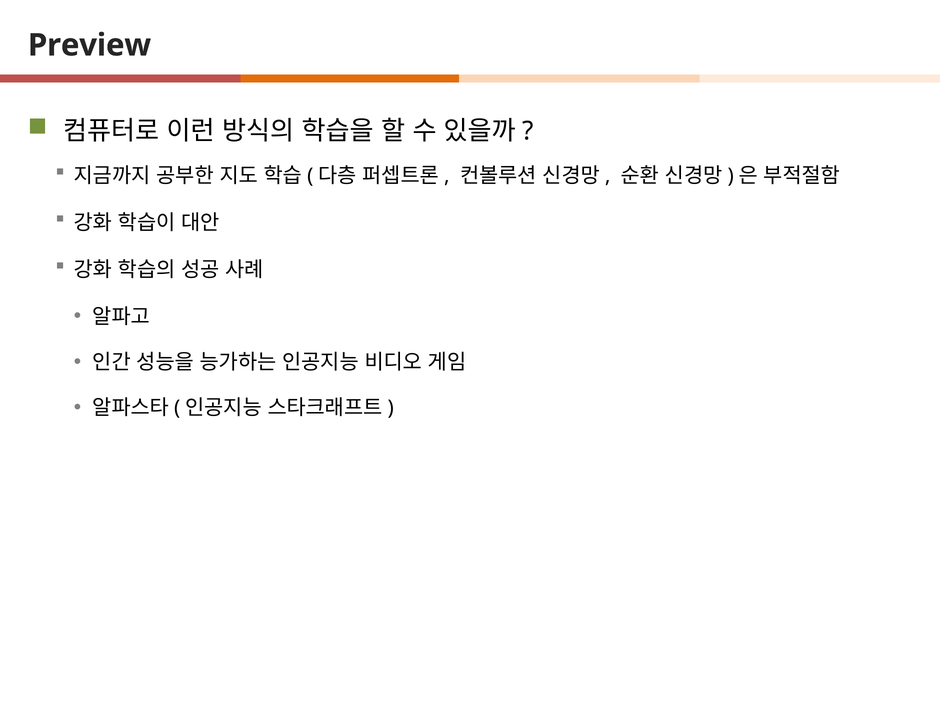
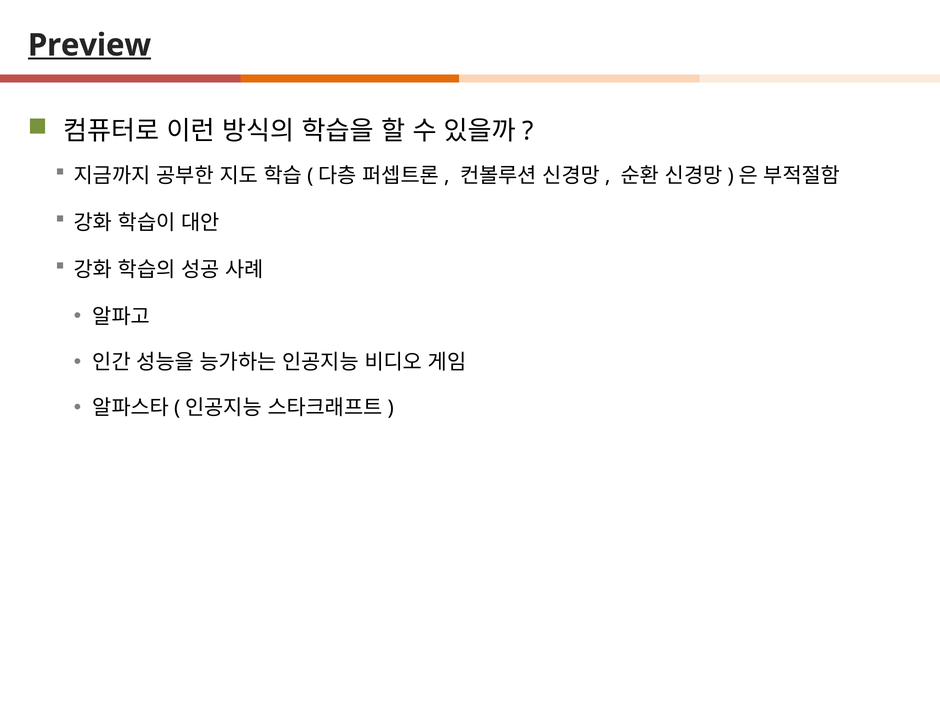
Preview underline: none -> present (90, 45)
